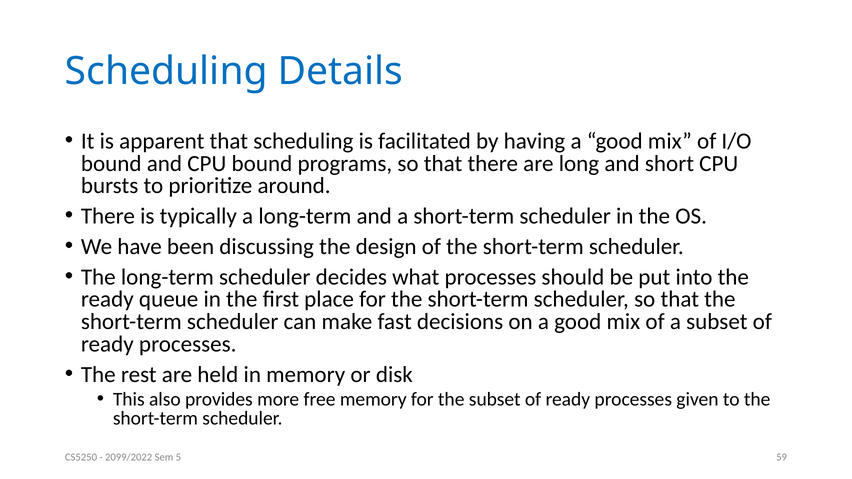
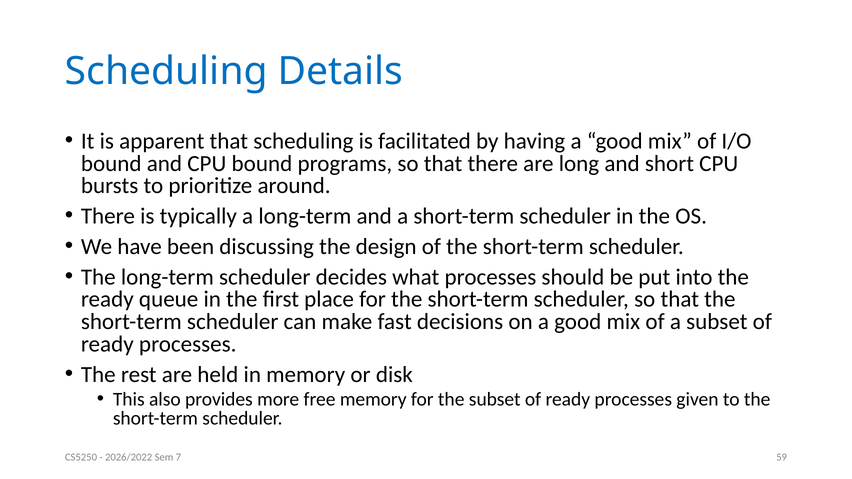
2099/2022: 2099/2022 -> 2026/2022 (129, 458)
5: 5 -> 7 (178, 458)
